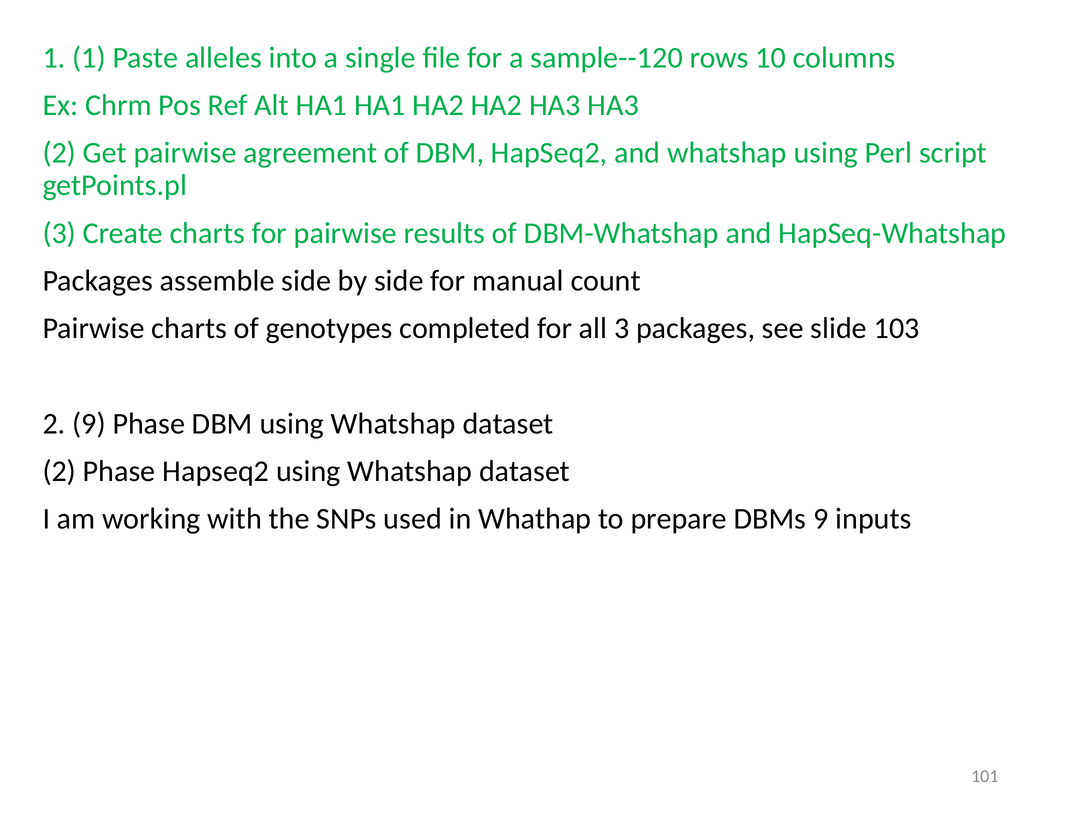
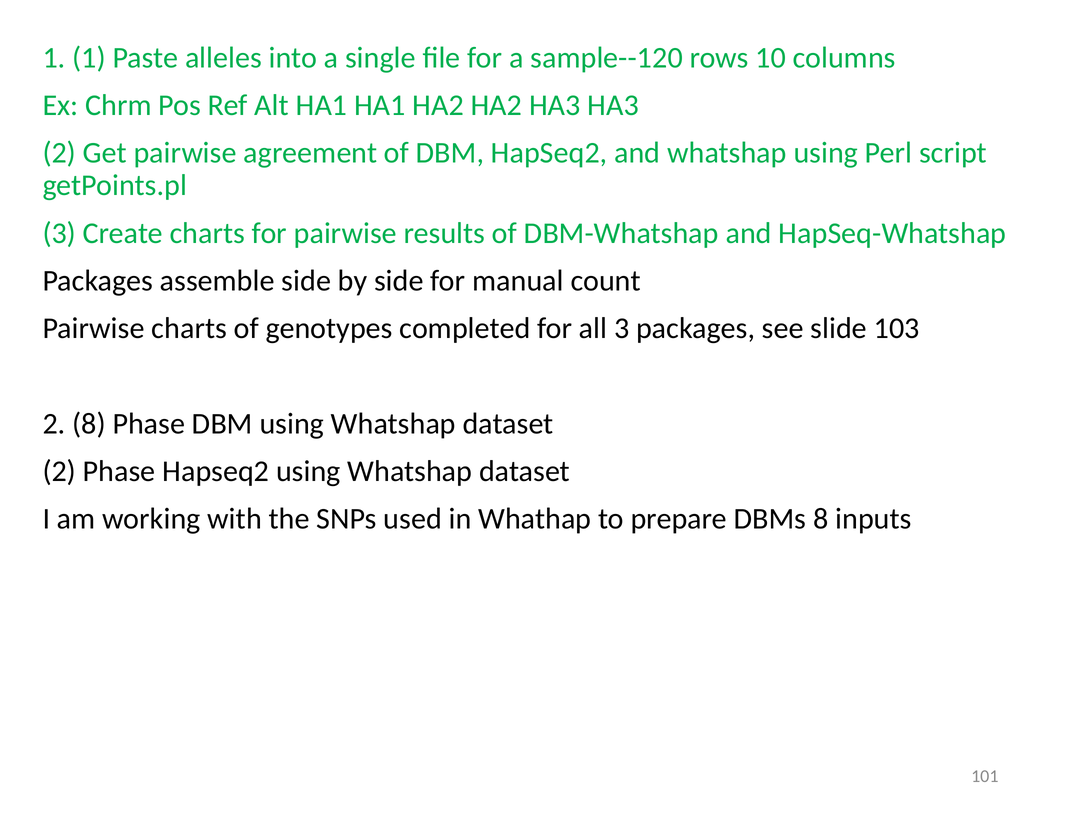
2 9: 9 -> 8 (89, 424)
DBMs 9: 9 -> 8 (821, 519)
